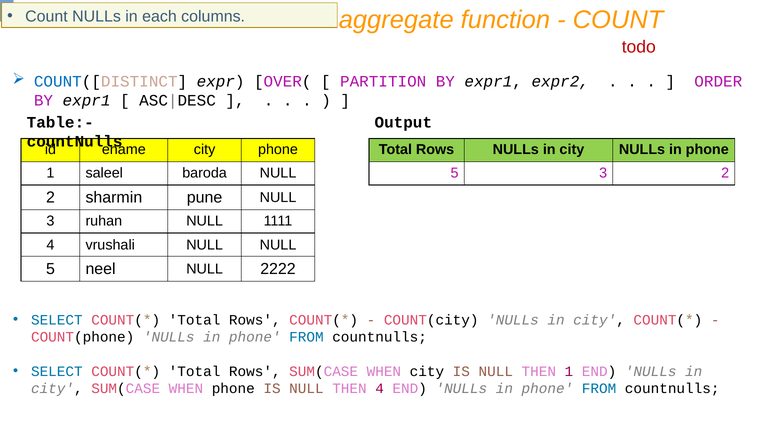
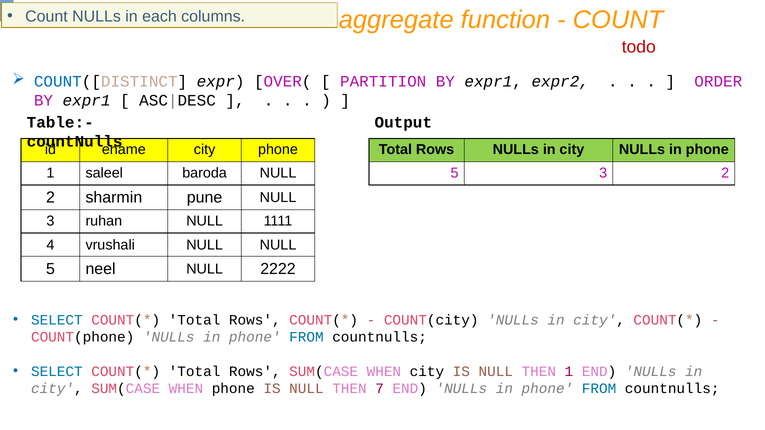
THEN 4: 4 -> 7 (380, 389)
